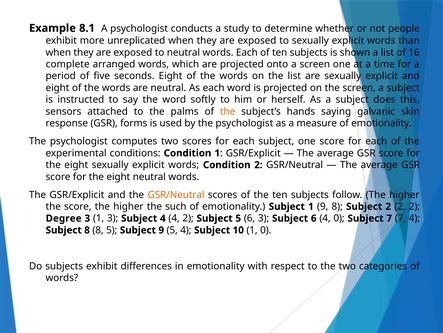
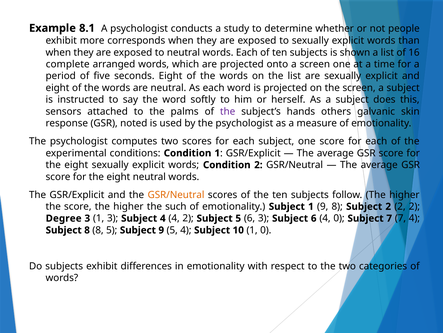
unreplicated: unreplicated -> corresponds (136, 41)
the colour: orange -> purple (228, 111)
saying: saying -> others (336, 111)
forms: forms -> noted (134, 123)
